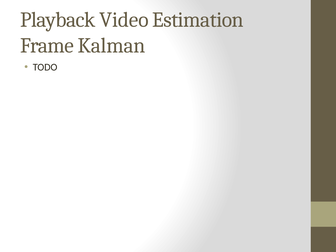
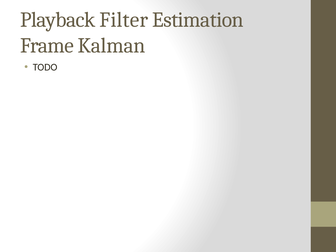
Video: Video -> Filter (124, 20)
